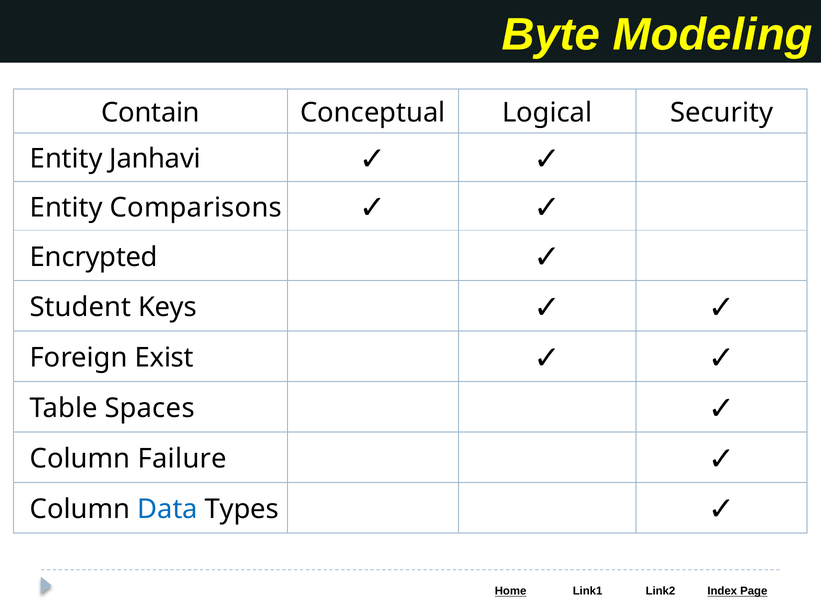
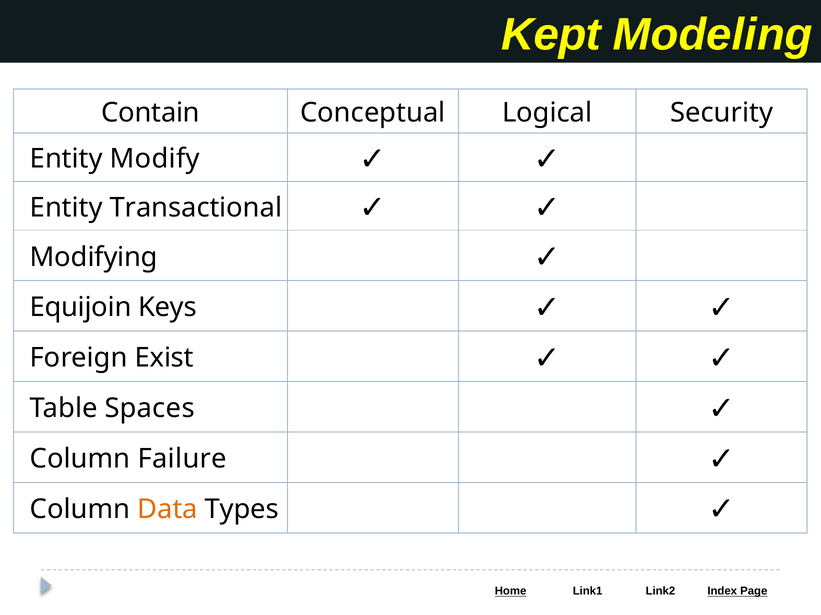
Byte: Byte -> Kept (551, 35)
Janhavi: Janhavi -> Modify (155, 159)
Comparisons: Comparisons -> Transactional (196, 208)
Encrypted: Encrypted -> Modifying (94, 257)
Student: Student -> Equijoin (81, 308)
Data colour: blue -> orange (168, 510)
